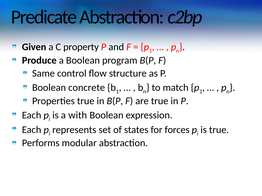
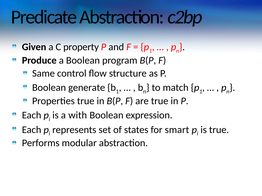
concrete: concrete -> generate (87, 88)
forces: forces -> smart (177, 130)
